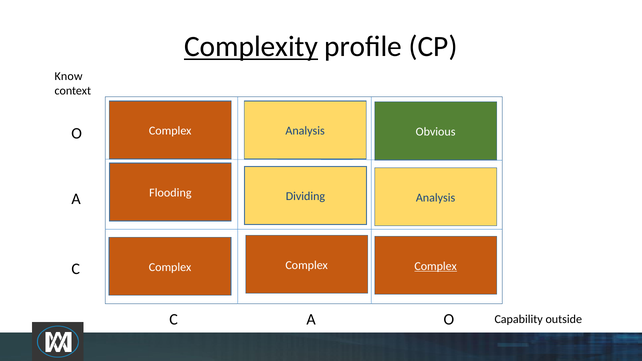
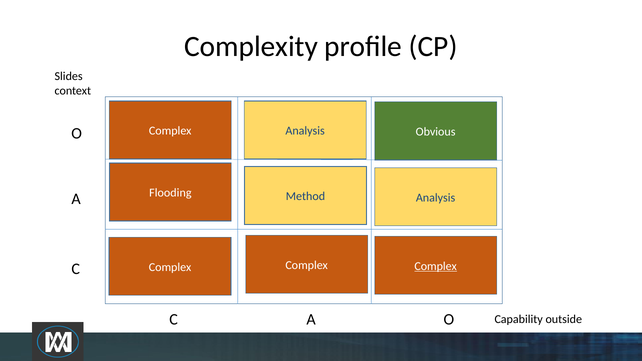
Complexity underline: present -> none (251, 47)
Know: Know -> Slides (69, 76)
Dividing: Dividing -> Method (305, 196)
